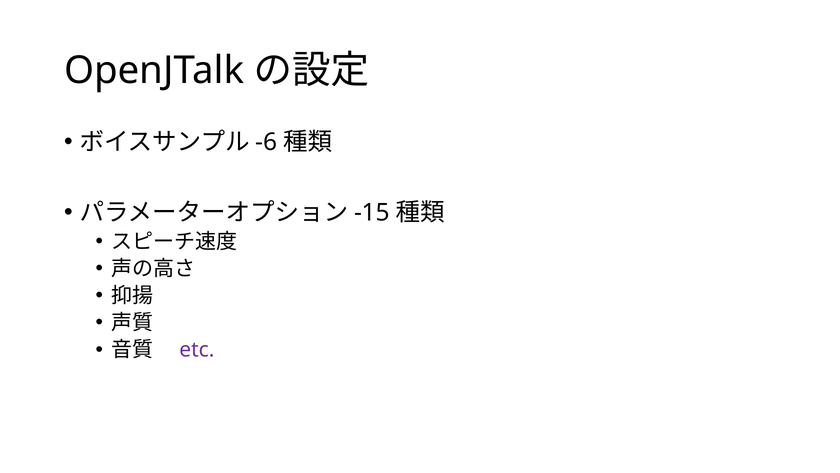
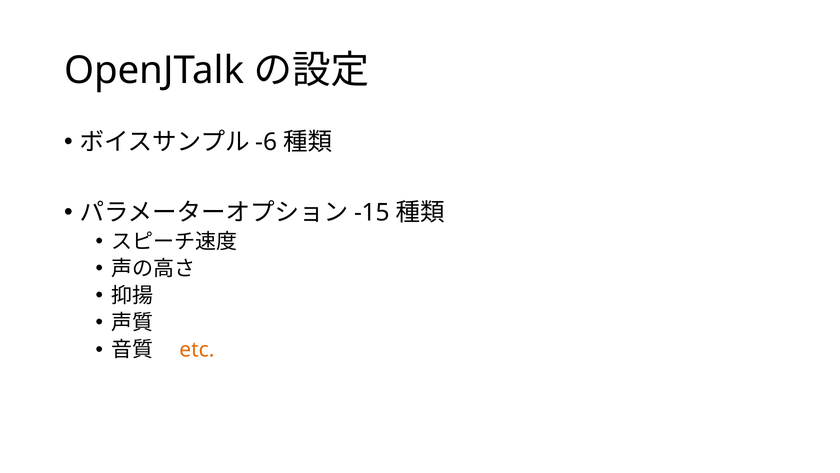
etc colour: purple -> orange (197, 350)
